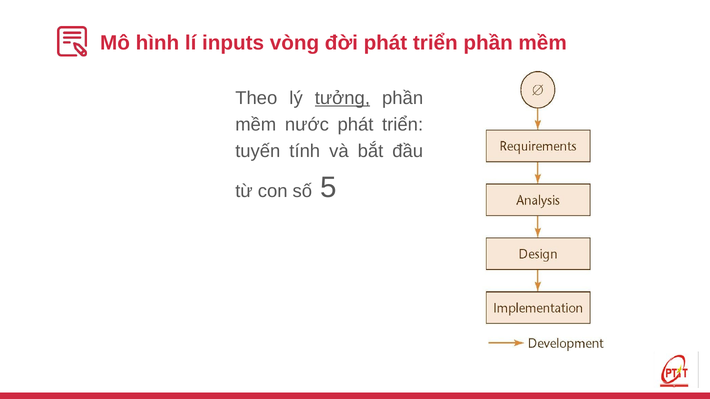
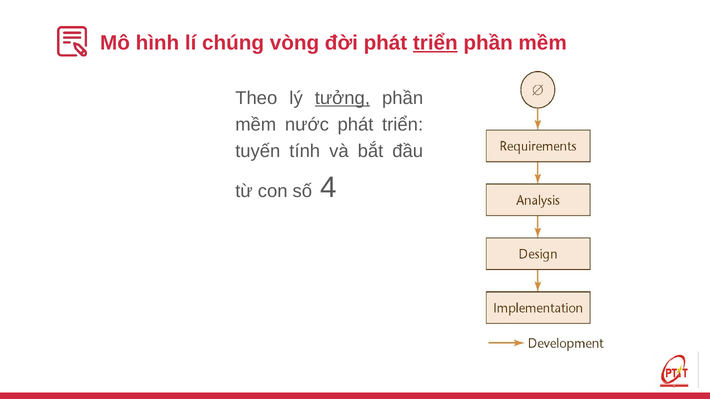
inputs: inputs -> chúng (233, 43)
triển underline: none -> present (435, 43)
5: 5 -> 4 (329, 188)
